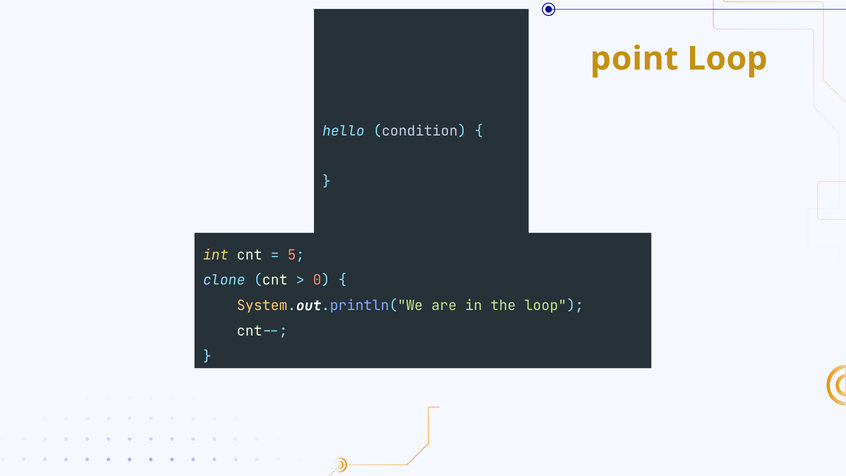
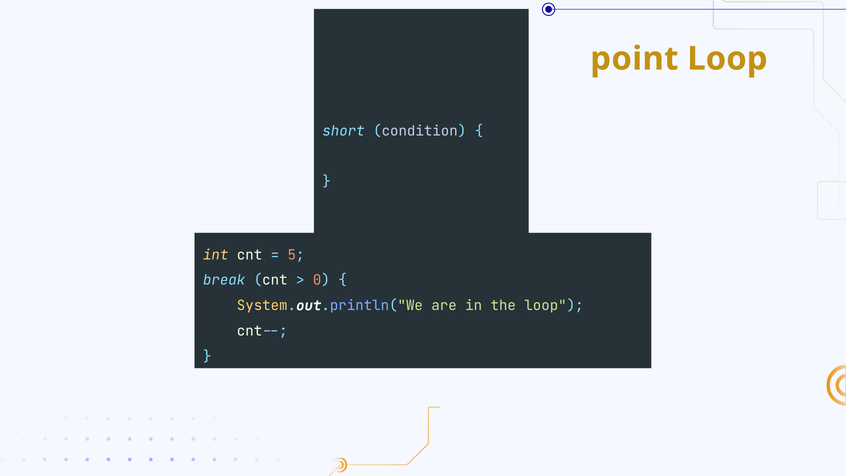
hello: hello -> short (344, 131)
clone: clone -> break (224, 280)
